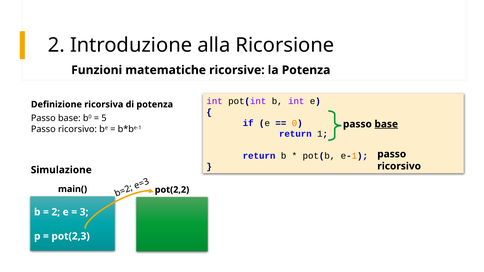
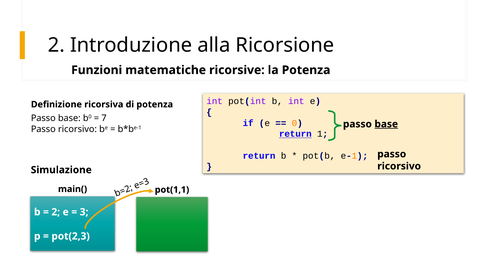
5: 5 -> 7 (104, 118)
return underline: none -> present (295, 134)
pot(2,2: pot(2,2 -> pot(1,1 (172, 190)
